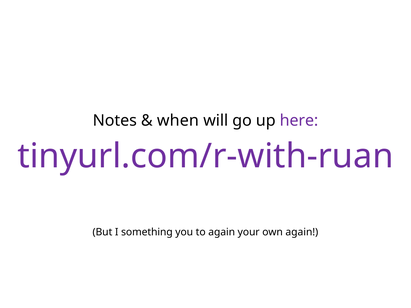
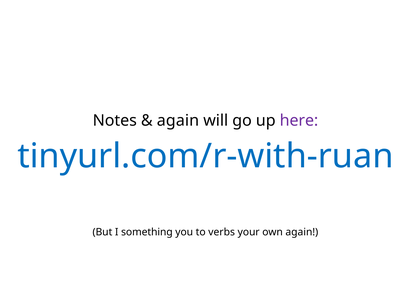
when: when -> again (178, 121)
tinyurl.com/r-with-ruan colour: purple -> blue (205, 156)
to again: again -> verbs (222, 232)
